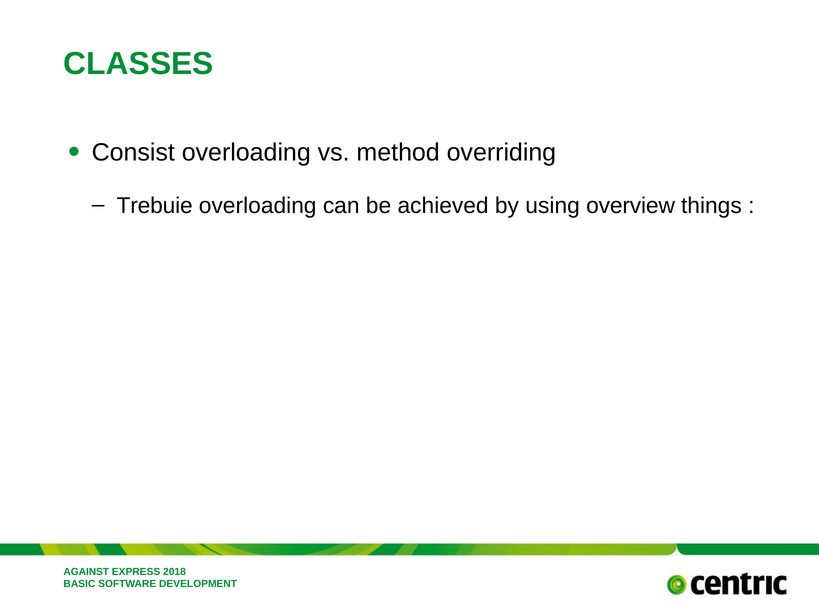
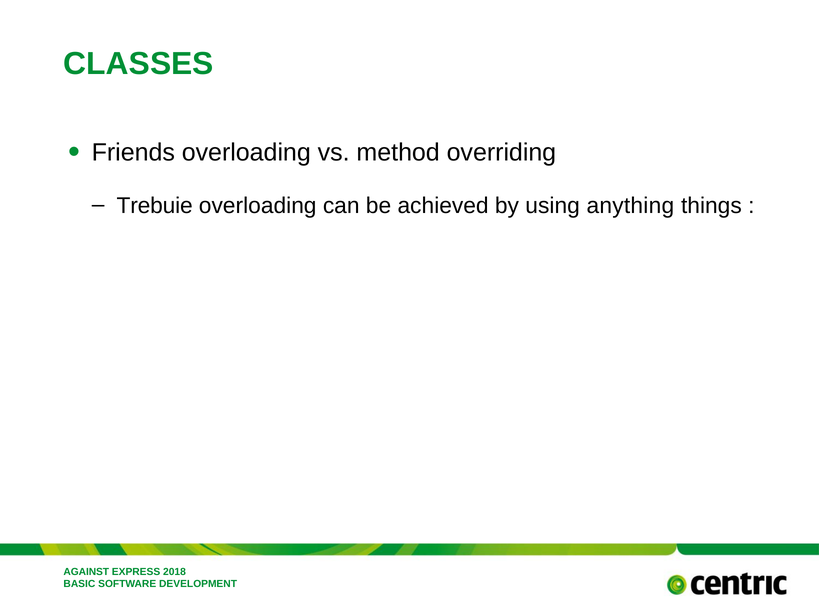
Consist: Consist -> Friends (133, 153)
overview: overview -> anything (630, 206)
